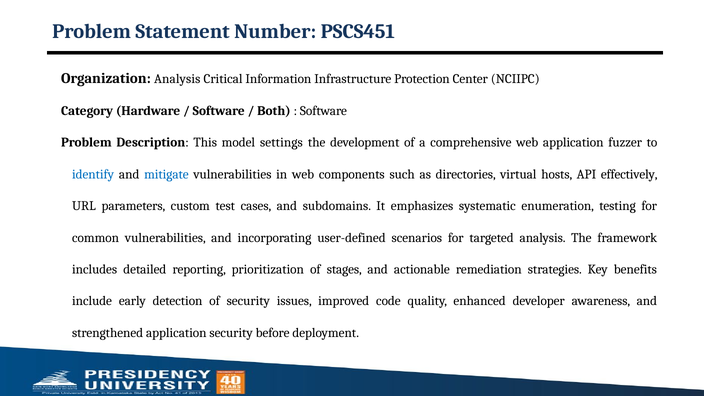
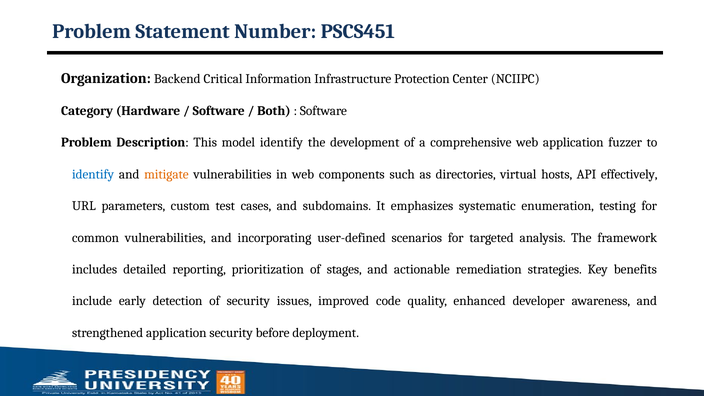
Organization Analysis: Analysis -> Backend (177, 79)
model settings: settings -> identify (281, 143)
mitigate colour: blue -> orange (166, 174)
